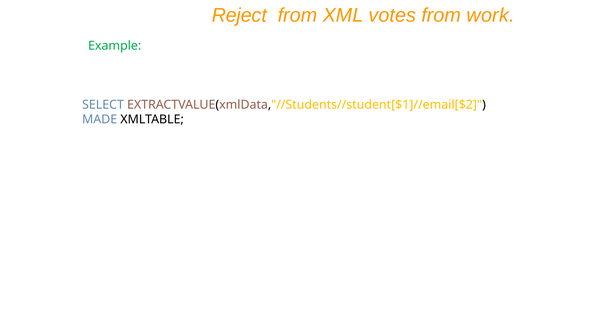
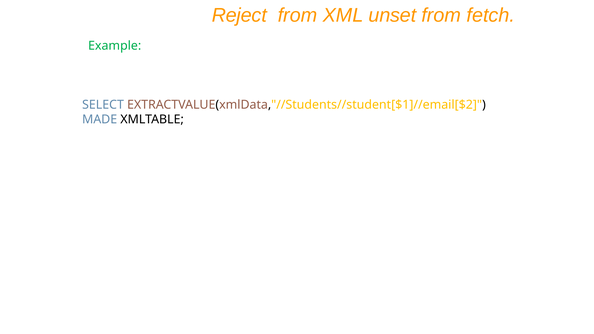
votes: votes -> unset (392, 15)
work: work -> fetch (491, 15)
